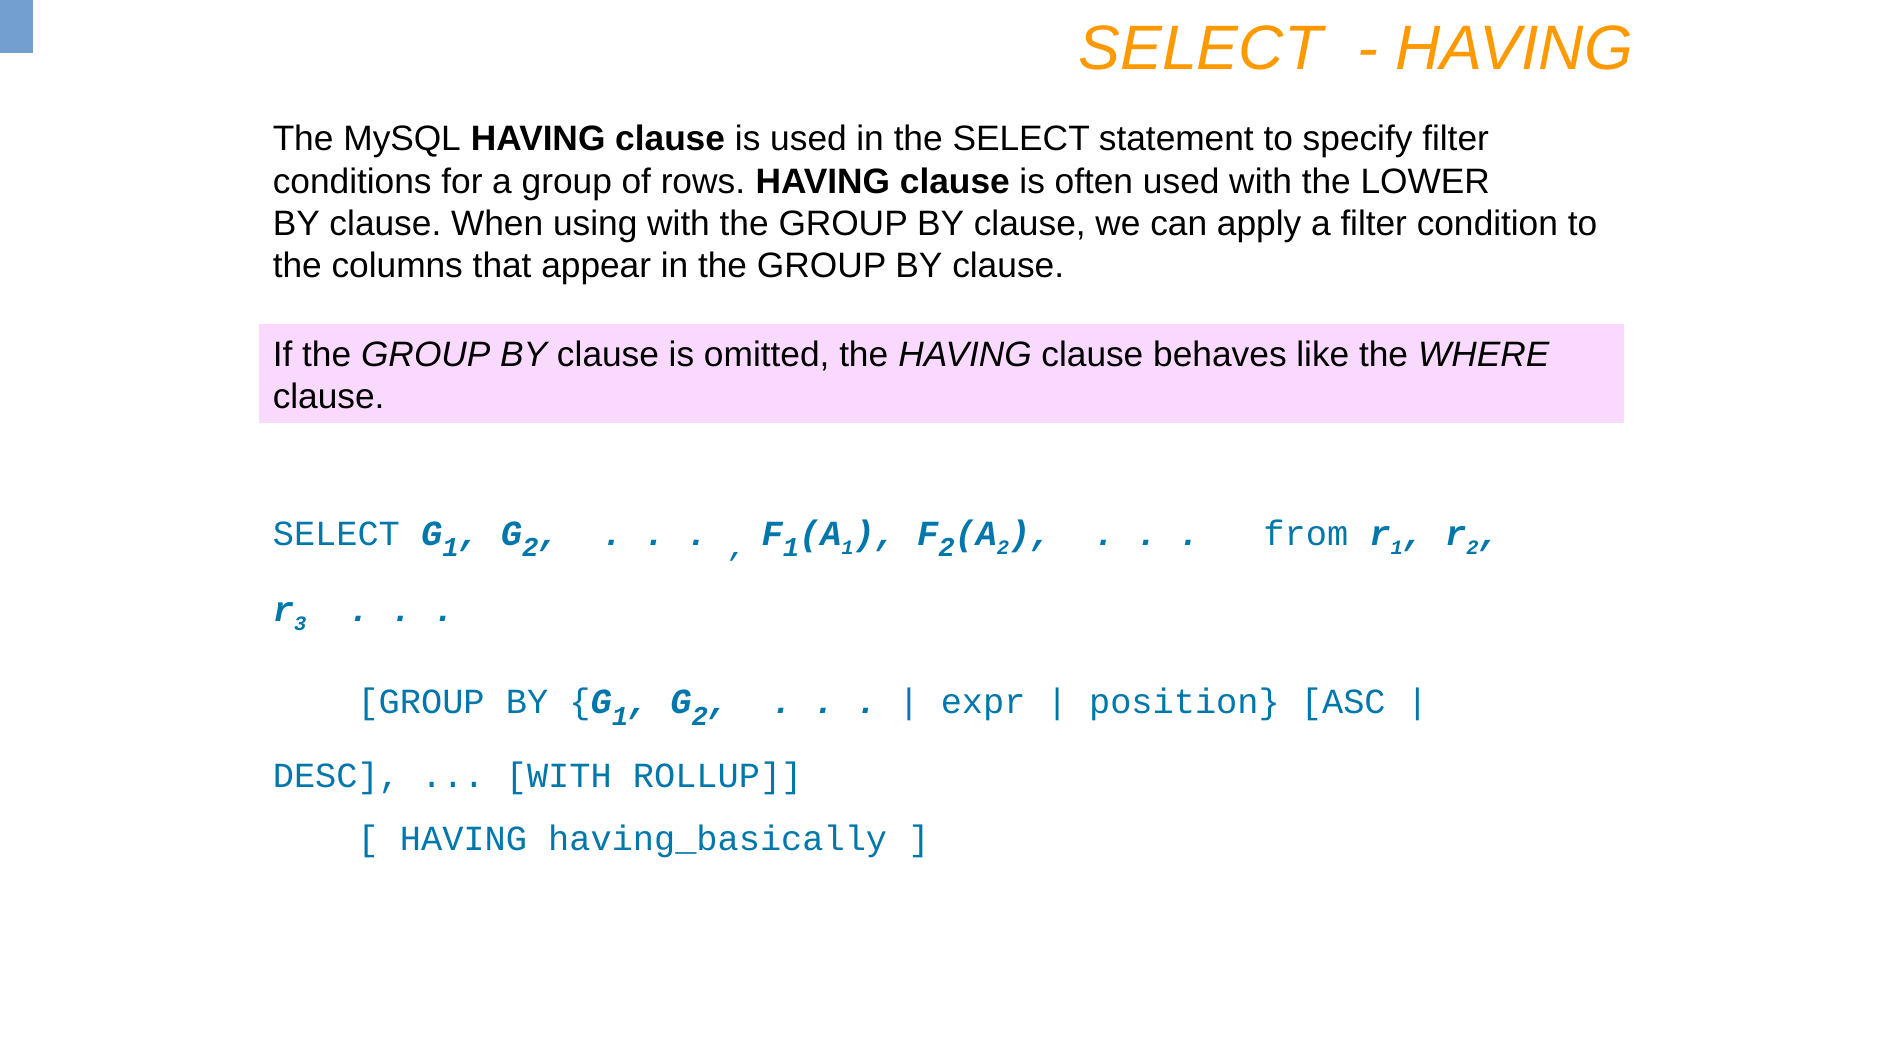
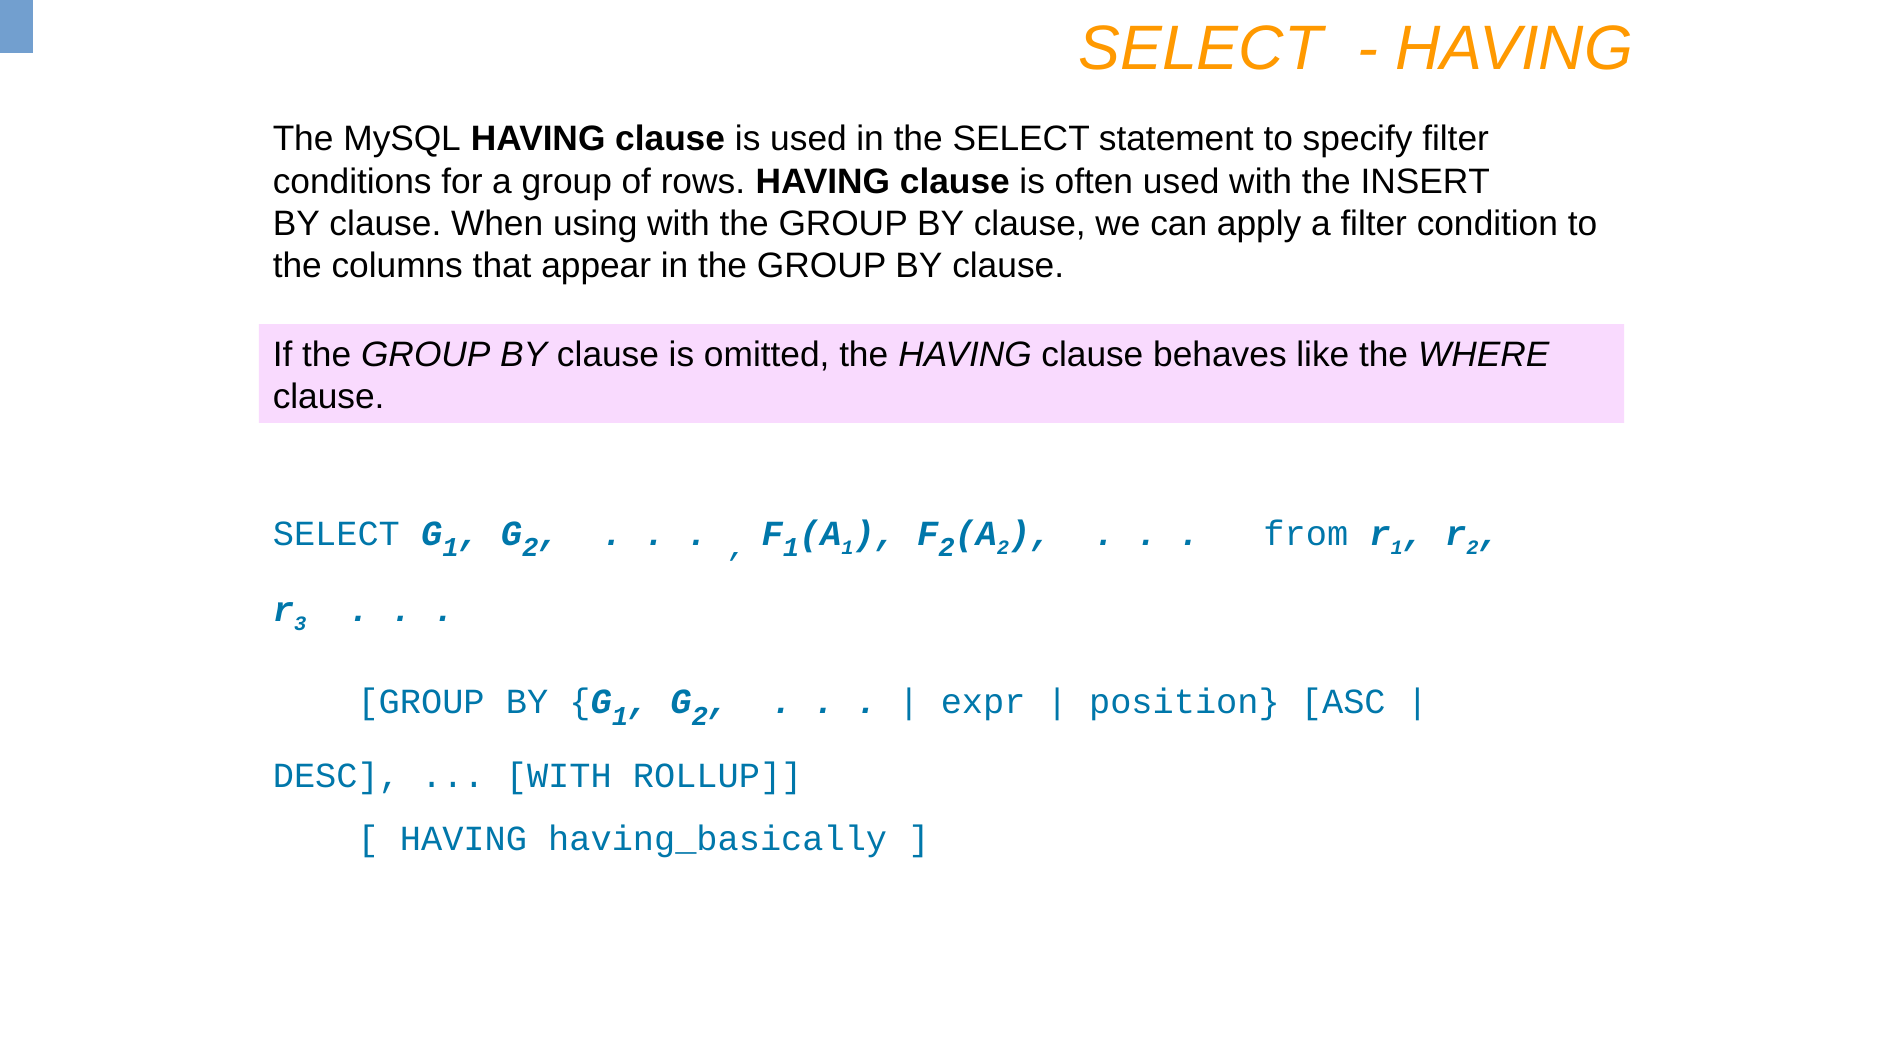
LOWER: LOWER -> INSERT (1425, 182)
